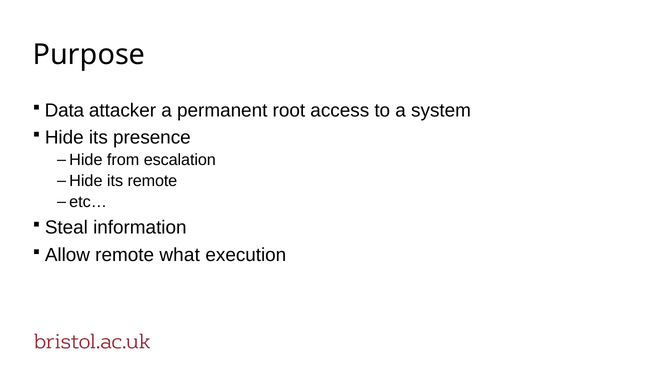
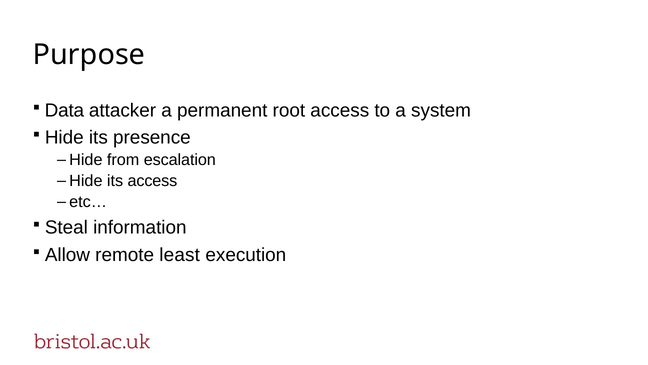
its remote: remote -> access (152, 181)
what: what -> least (180, 254)
